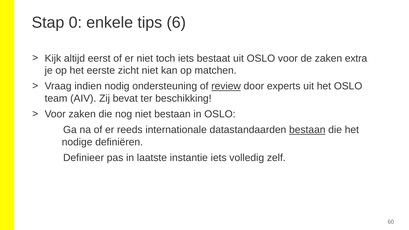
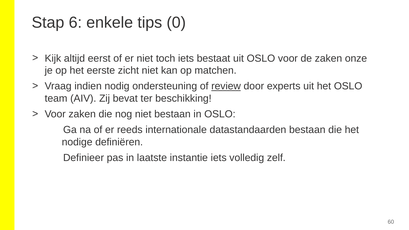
0: 0 -> 6 (75, 23)
6: 6 -> 0 (176, 23)
extra: extra -> onze (356, 58)
bestaan underline: present -> none (307, 130)
